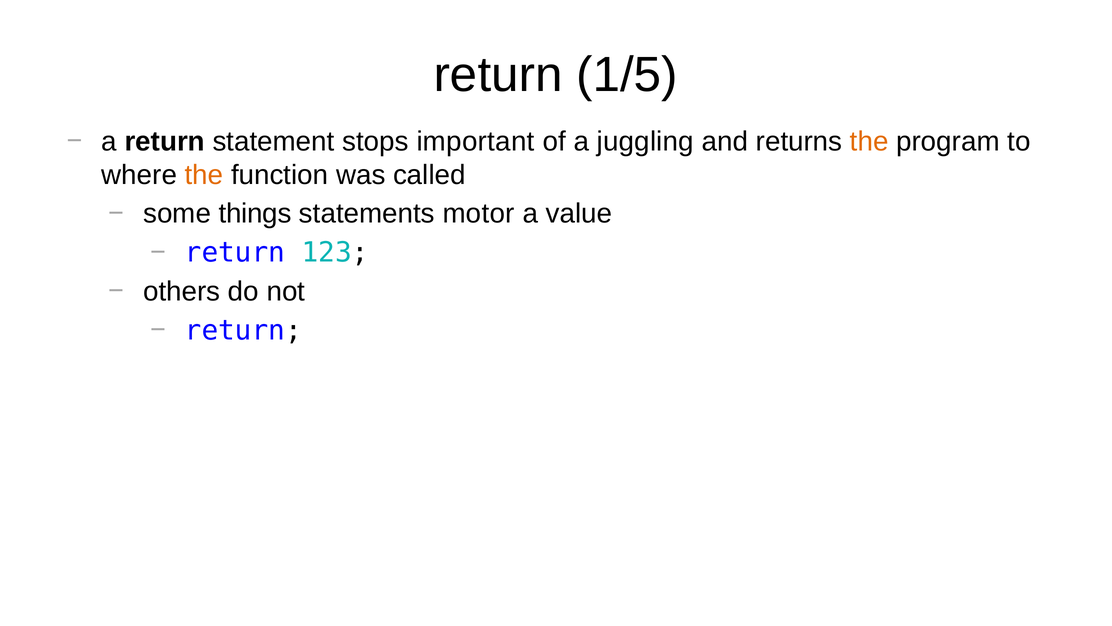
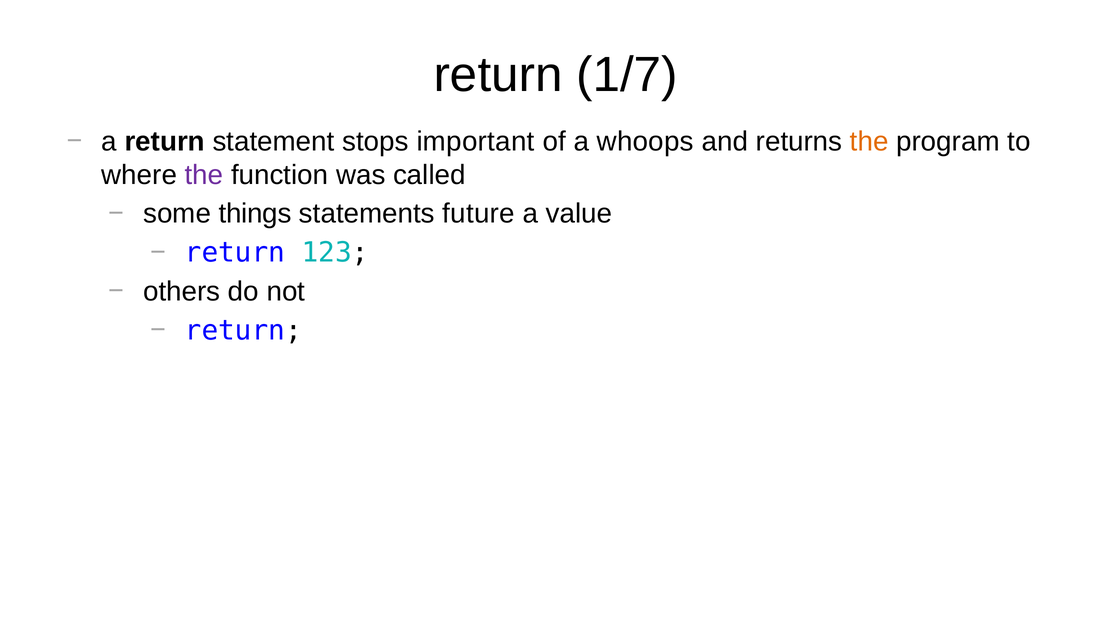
1/5: 1/5 -> 1/7 (627, 75)
juggling: juggling -> whoops (645, 141)
the colour: orange -> purple (204, 175)
motor: motor -> future (479, 214)
